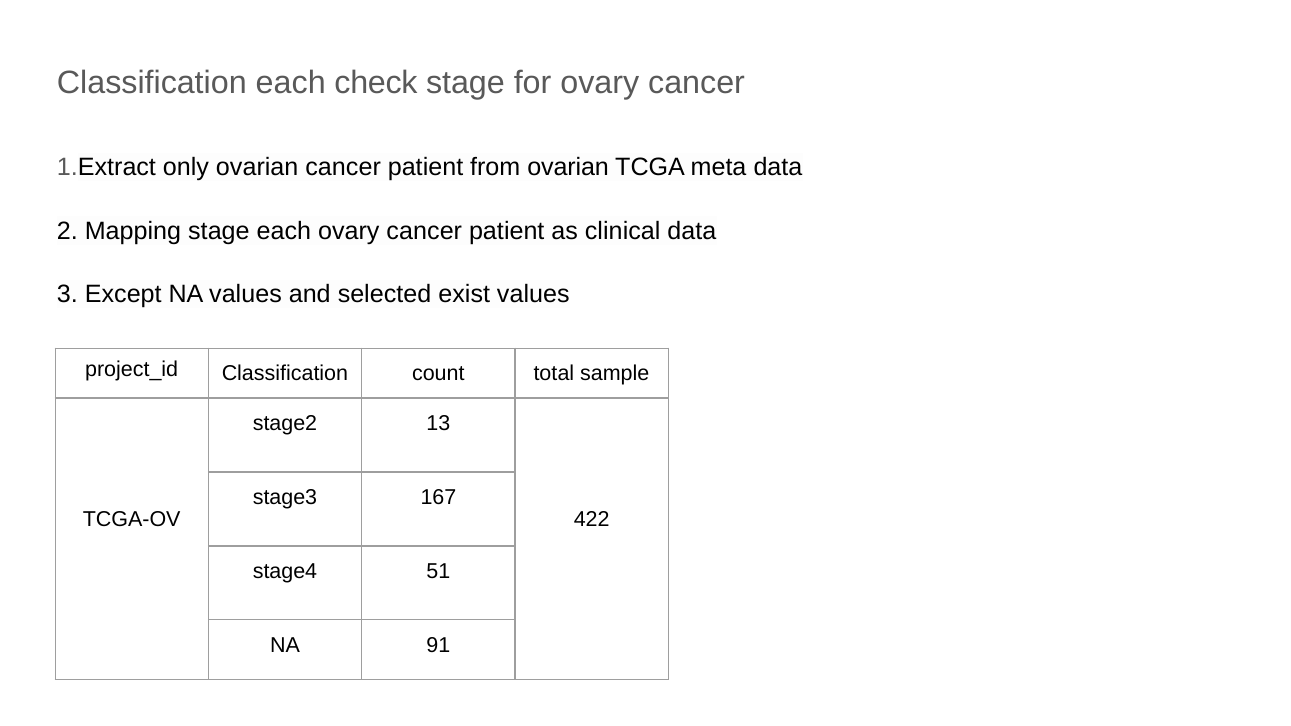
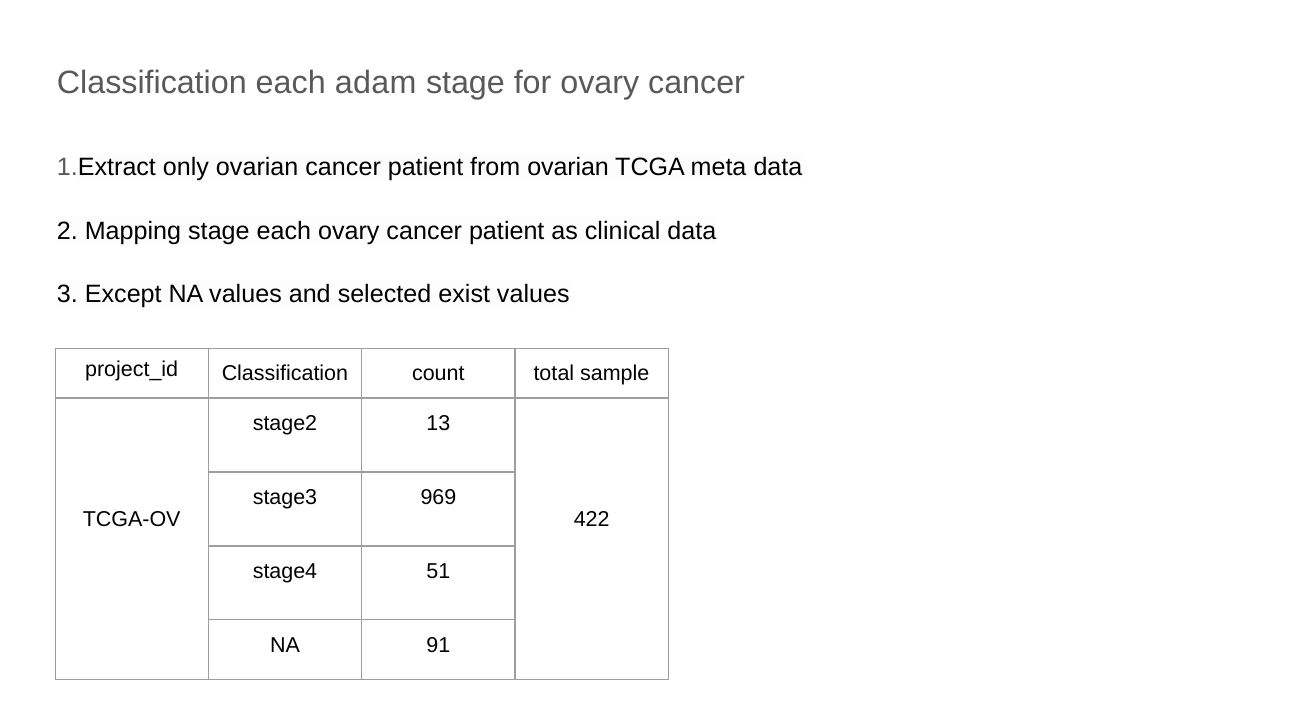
check: check -> adam (376, 82)
167: 167 -> 969 (438, 497)
